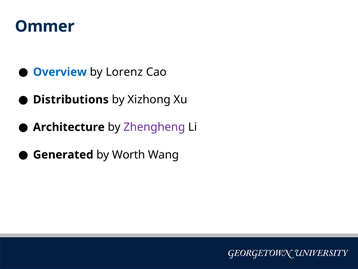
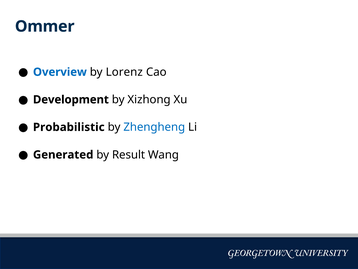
Distributions: Distributions -> Development (71, 99)
Architecture: Architecture -> Probabilistic (69, 127)
Zhengheng colour: purple -> blue (154, 127)
Worth: Worth -> Result (129, 154)
